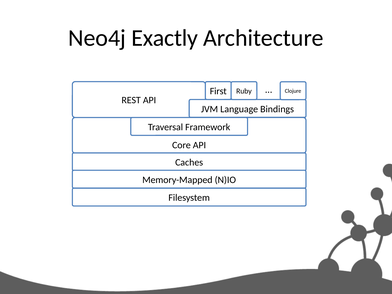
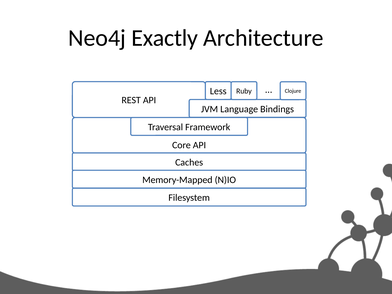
First: First -> Less (218, 91)
